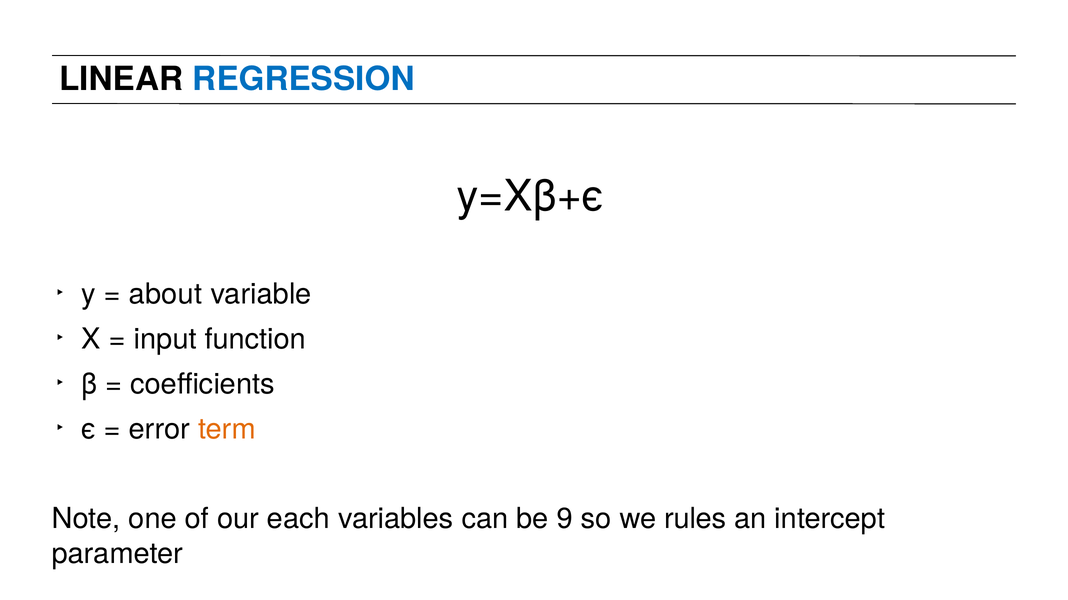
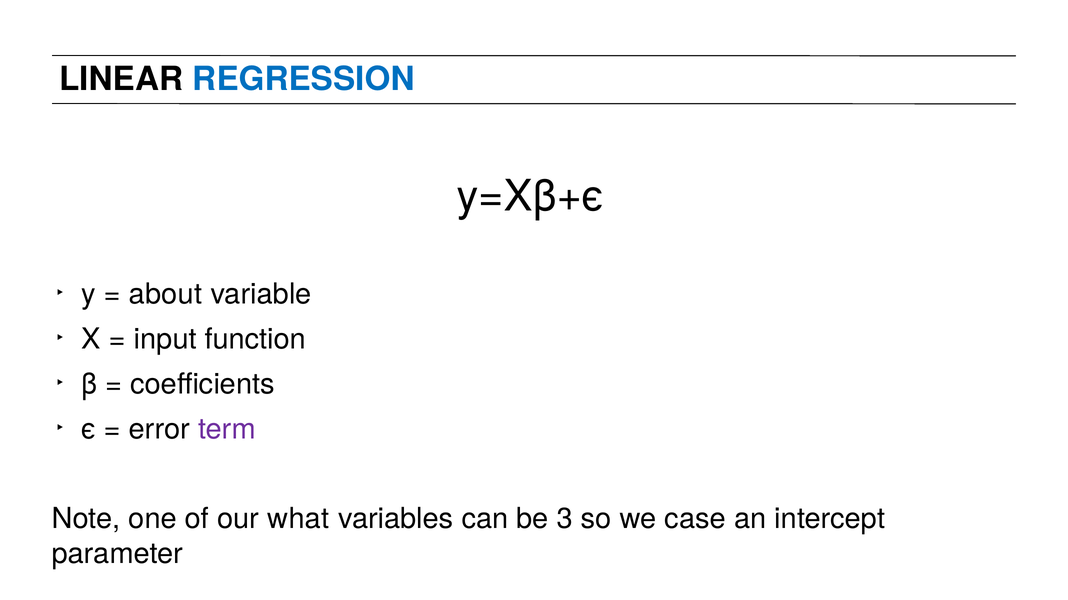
term colour: orange -> purple (227, 429)
each: each -> what (298, 519)
9: 9 -> 3 (565, 519)
rules: rules -> case (695, 519)
